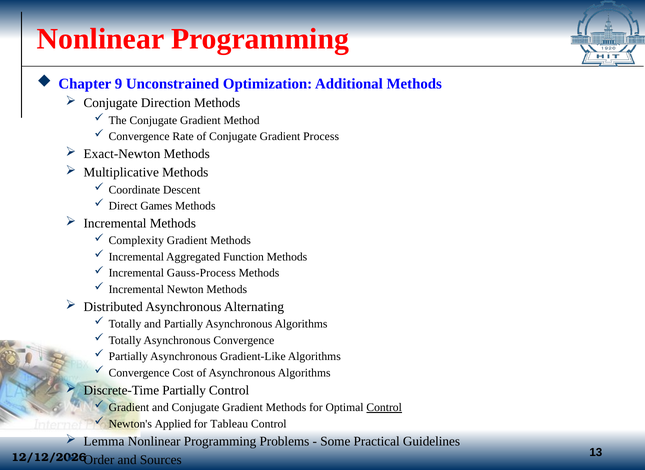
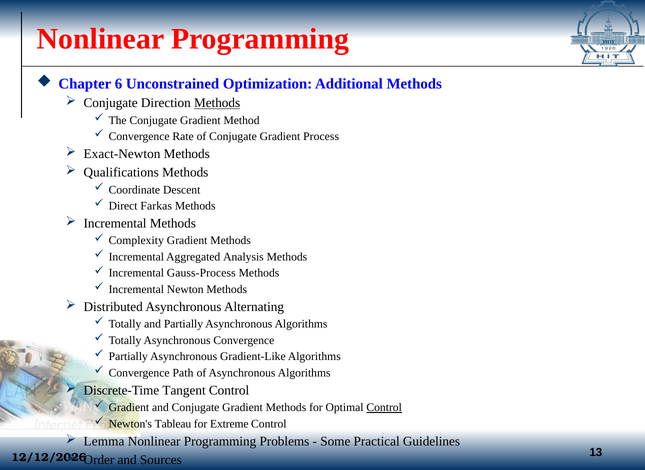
9: 9 -> 6 (119, 84)
Methods underline: none -> present (217, 103)
Multiplicative: Multiplicative -> Qualifications (121, 173)
Games: Games -> Farkas (156, 206)
Function: Function -> Analysis (243, 257)
Cost: Cost -> Path (183, 373)
Discrete-Time Partially: Partially -> Tangent (184, 390)
Applied: Applied -> Tableau (173, 424)
Tableau: Tableau -> Extreme (229, 424)
